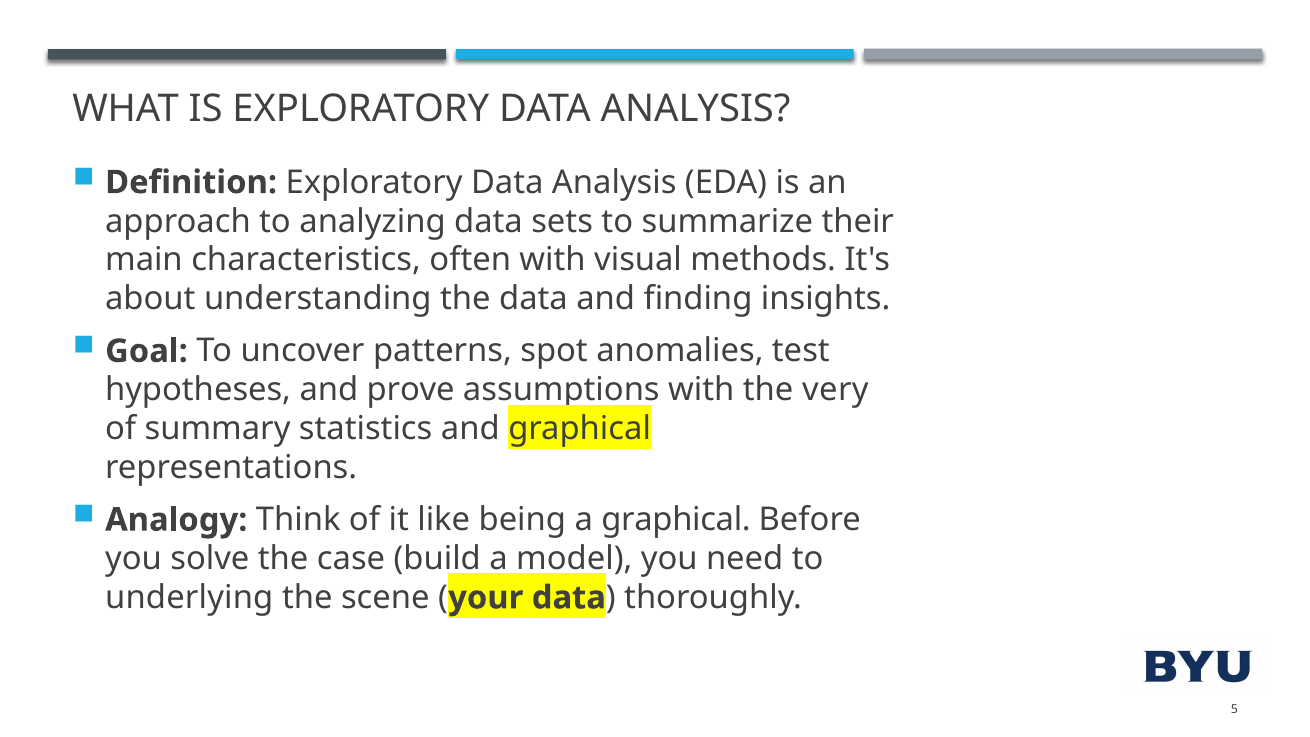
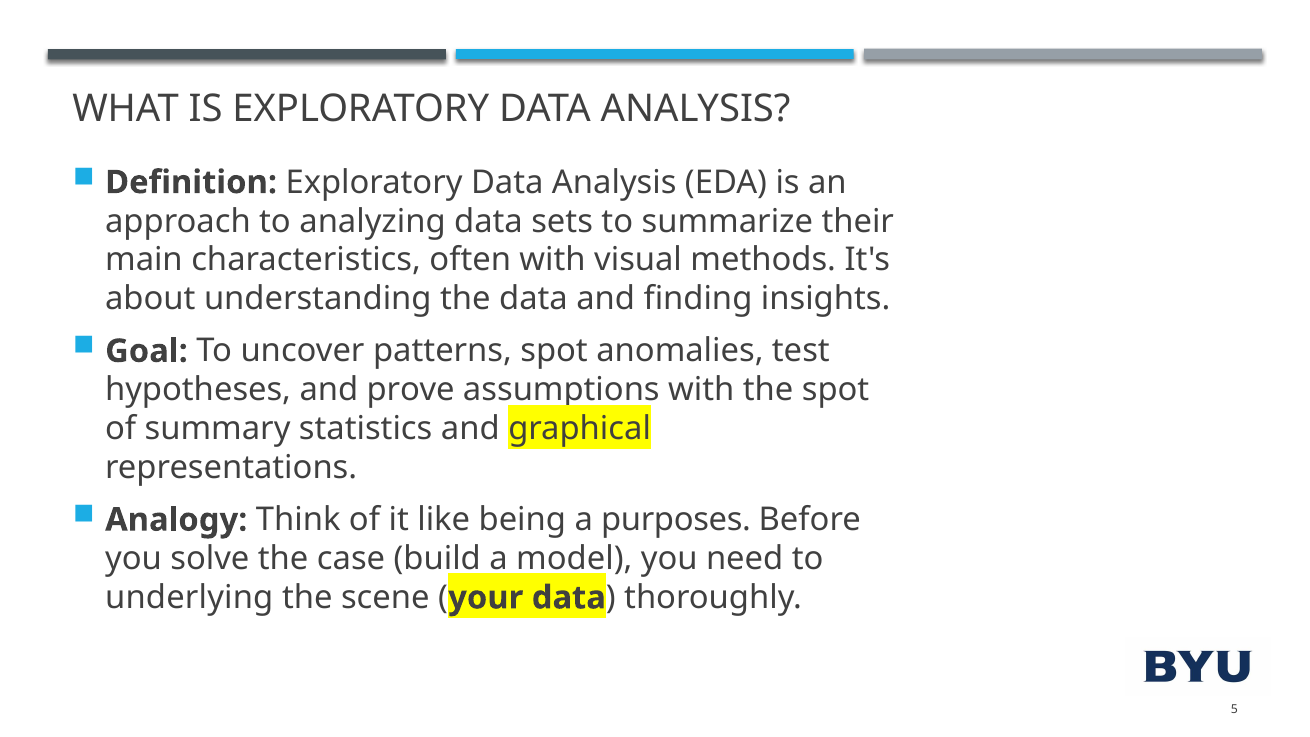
the very: very -> spot (836, 390)
a graphical: graphical -> purposes (676, 520)
